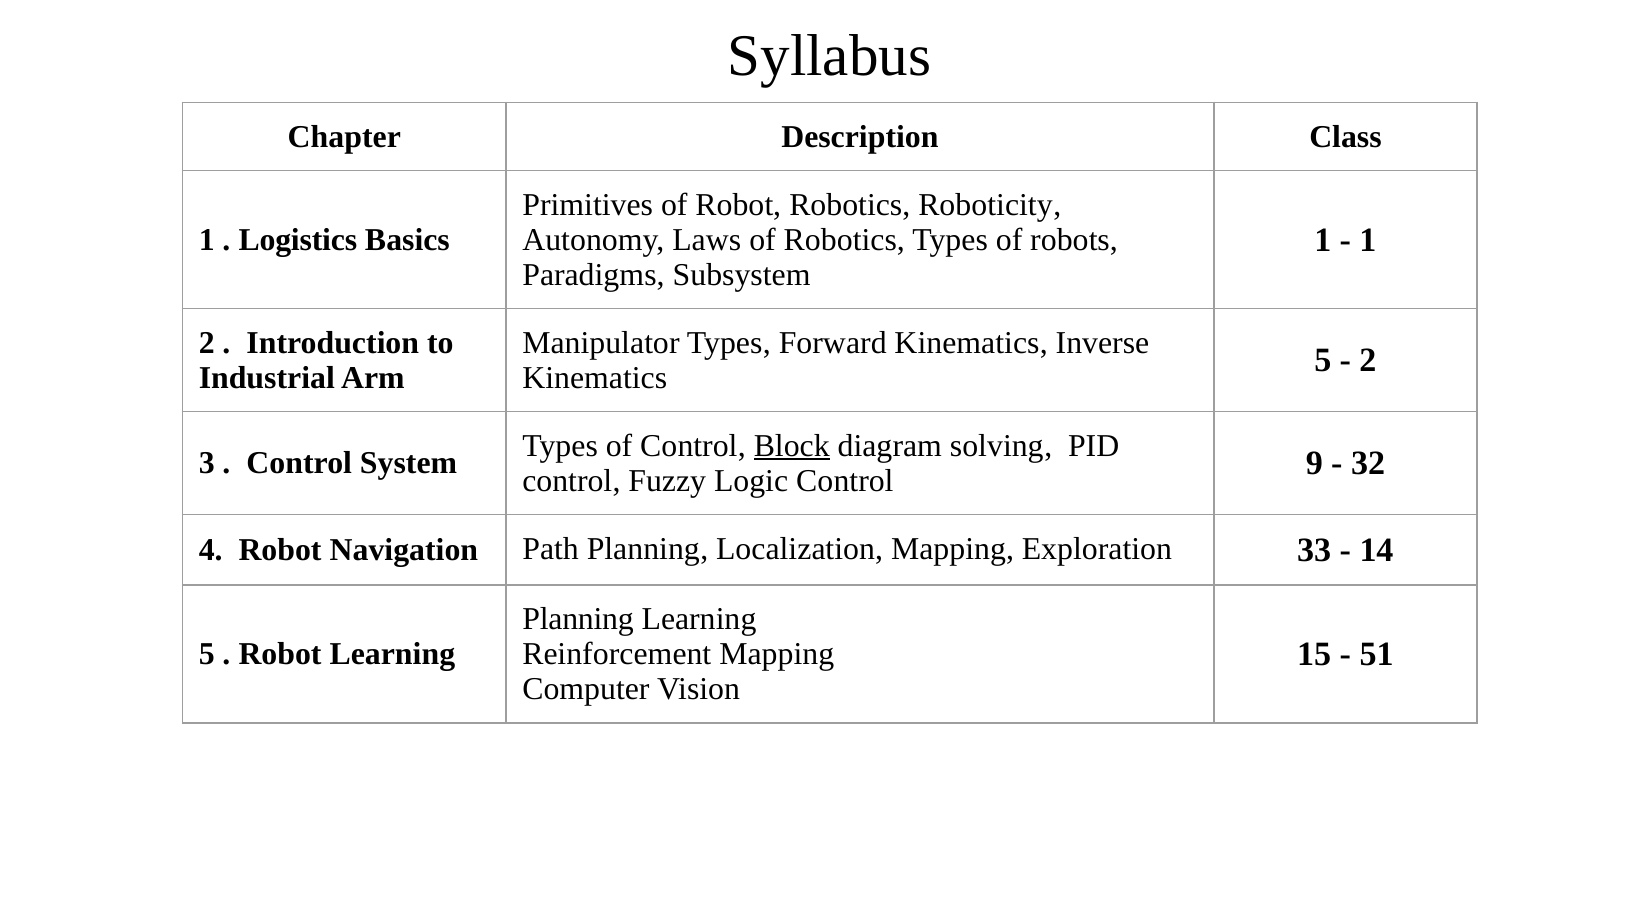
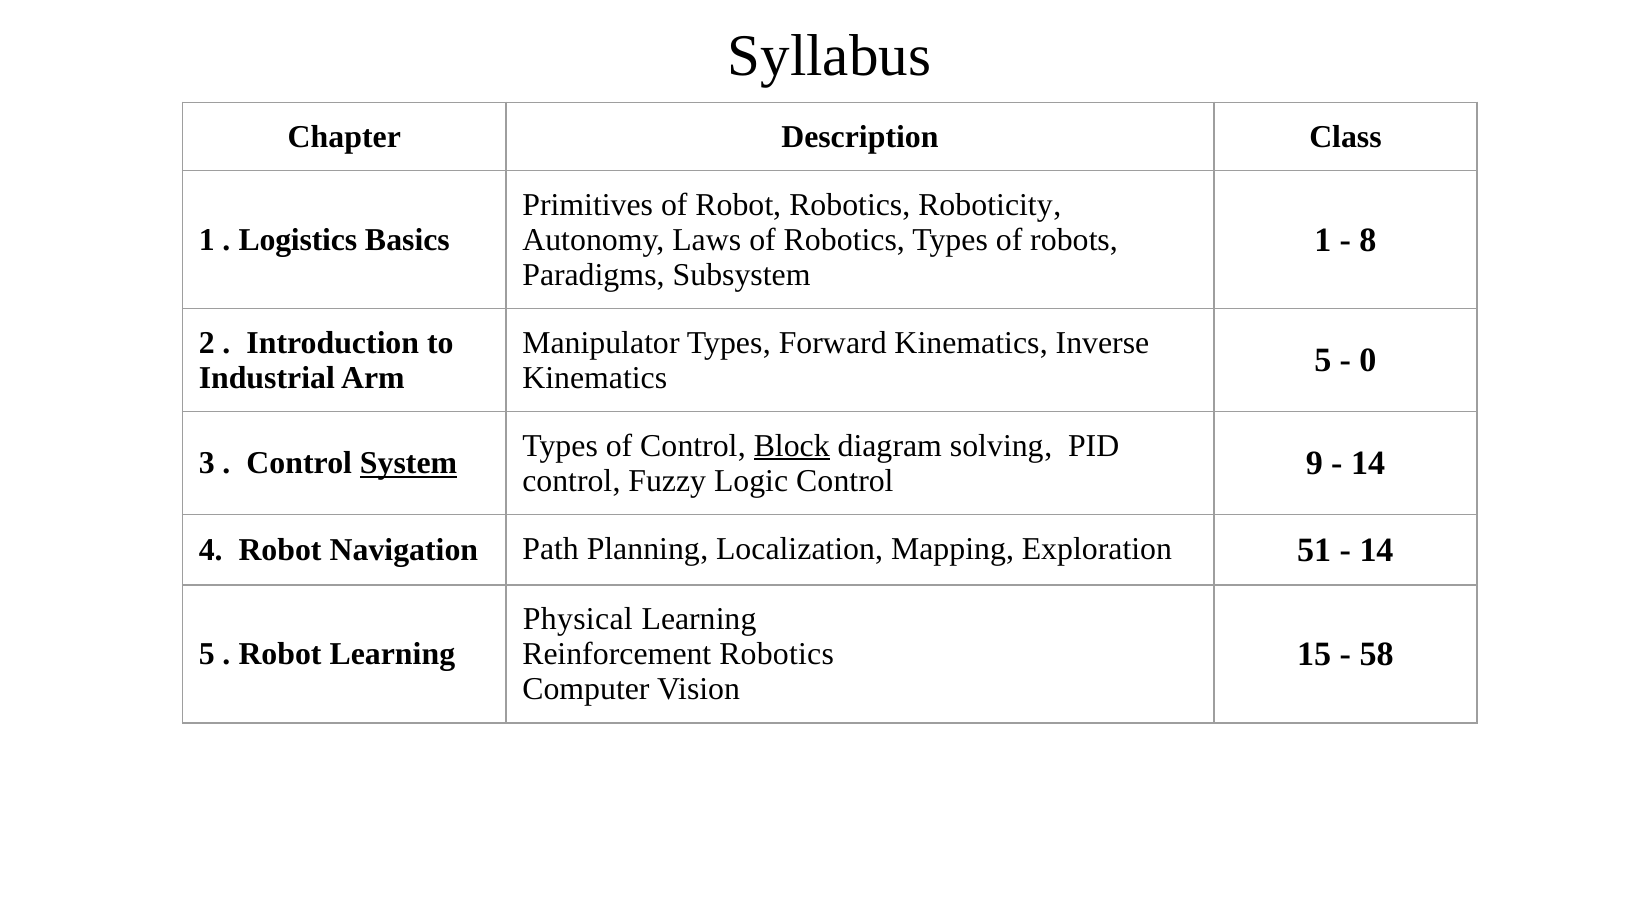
1: 1 -> 8 (1368, 240)
2: 2 -> 0 (1368, 360)
32: 32 -> 14 (1368, 463)
System underline: none -> present (409, 463)
33: 33 -> 51 (1314, 550)
Planning: Planning -> Physical (578, 619)
51: 51 -> 58 (1377, 654)
Reinforcement Mapping: Mapping -> Robotics (777, 654)
